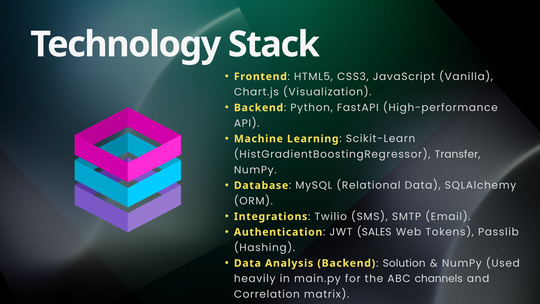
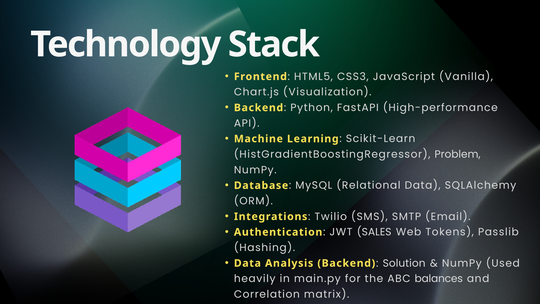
Transfer: Transfer -> Problem (458, 154)
channels: channels -> balances (439, 279)
